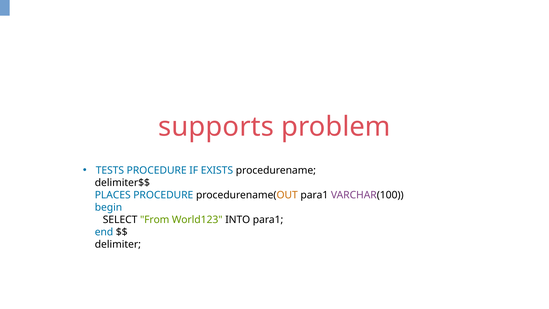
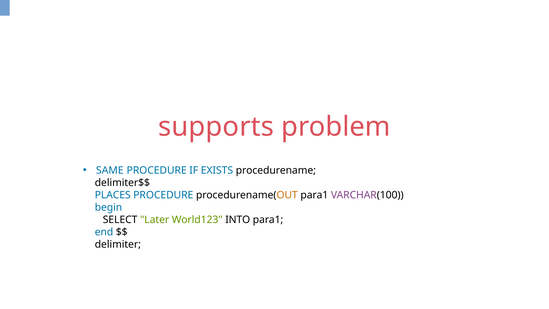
TESTS: TESTS -> SAME (110, 170)
From: From -> Later (155, 220)
